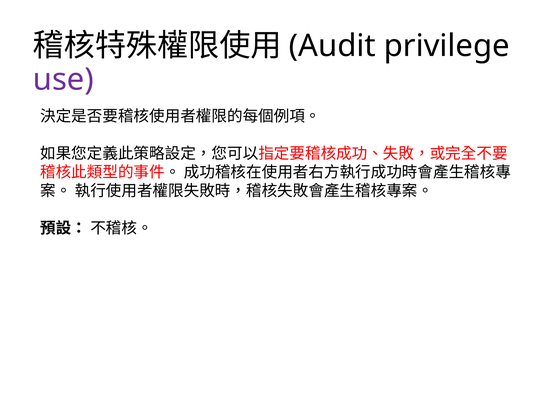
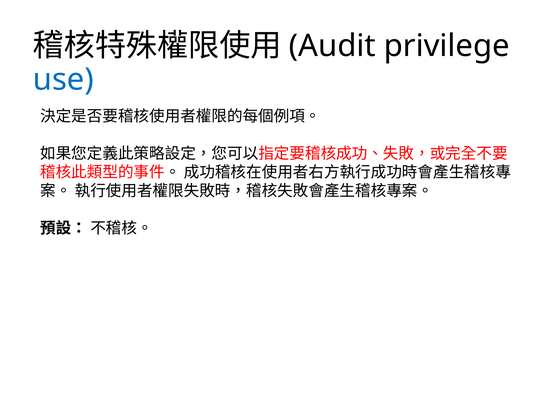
use colour: purple -> blue (63, 80)
